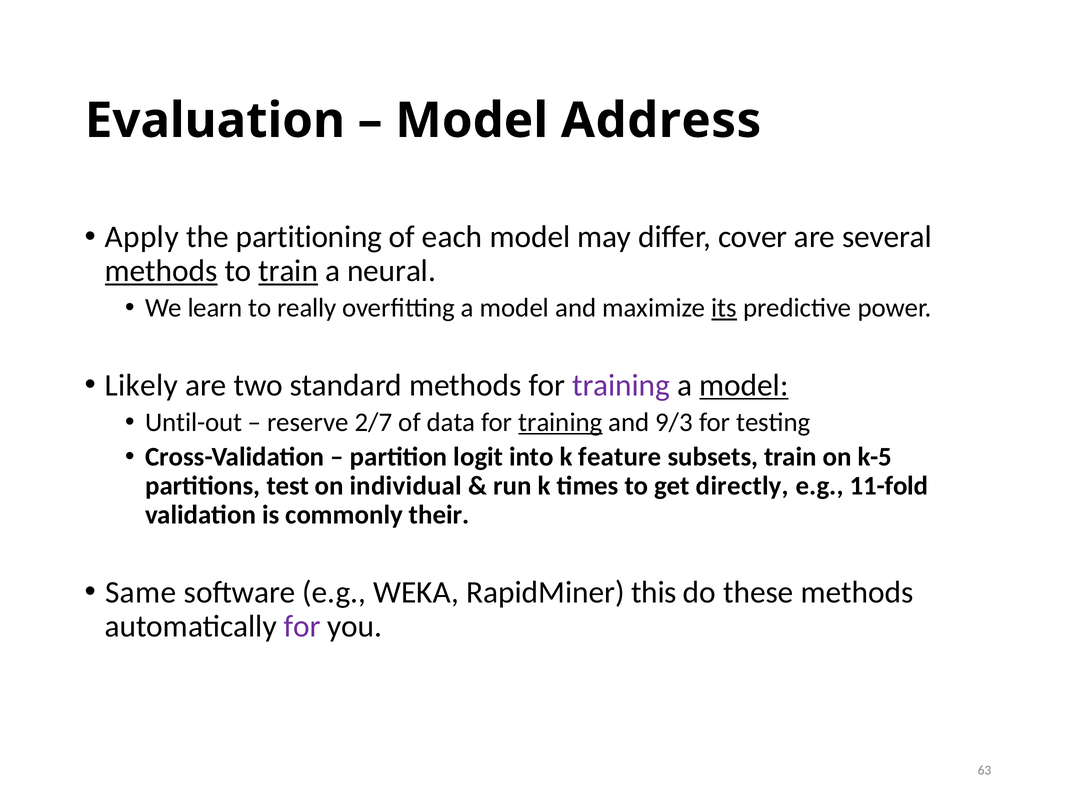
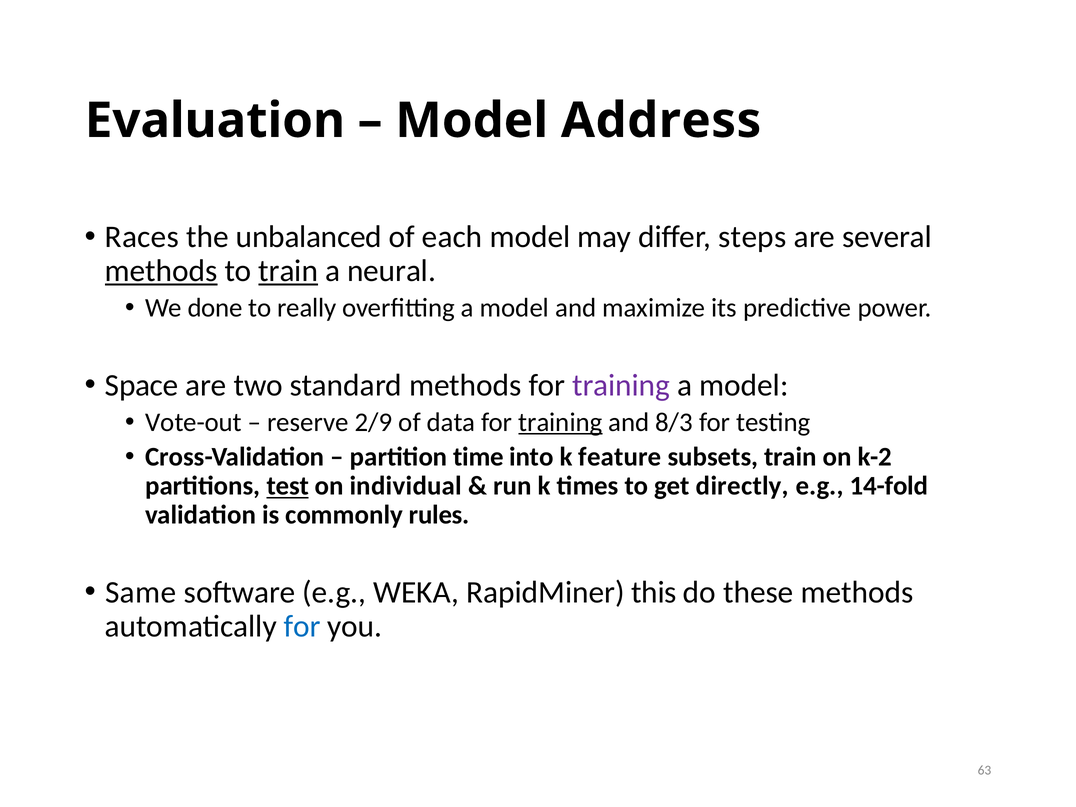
Apply: Apply -> Races (142, 237)
partitioning: partitioning -> unbalanced (309, 237)
cover: cover -> steps (752, 237)
learn: learn -> done (215, 308)
its underline: present -> none (724, 308)
Likely: Likely -> Space (142, 385)
model underline: present -> none (744, 385)
Until-out: Until-out -> Vote-out (194, 422)
2/7: 2/7 -> 2/9 (373, 422)
9/3: 9/3 -> 8/3 (674, 422)
logit: logit -> time (479, 457)
k-5: k-5 -> k-2 (875, 457)
test underline: none -> present (288, 486)
11-fold: 11-fold -> 14-fold (889, 486)
their: their -> rules (439, 515)
for colour: purple -> blue (302, 626)
